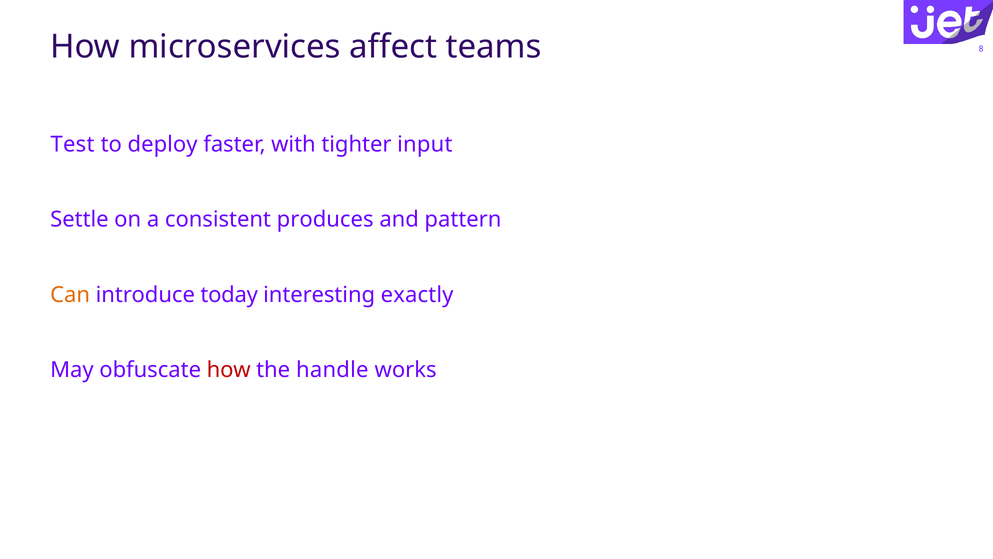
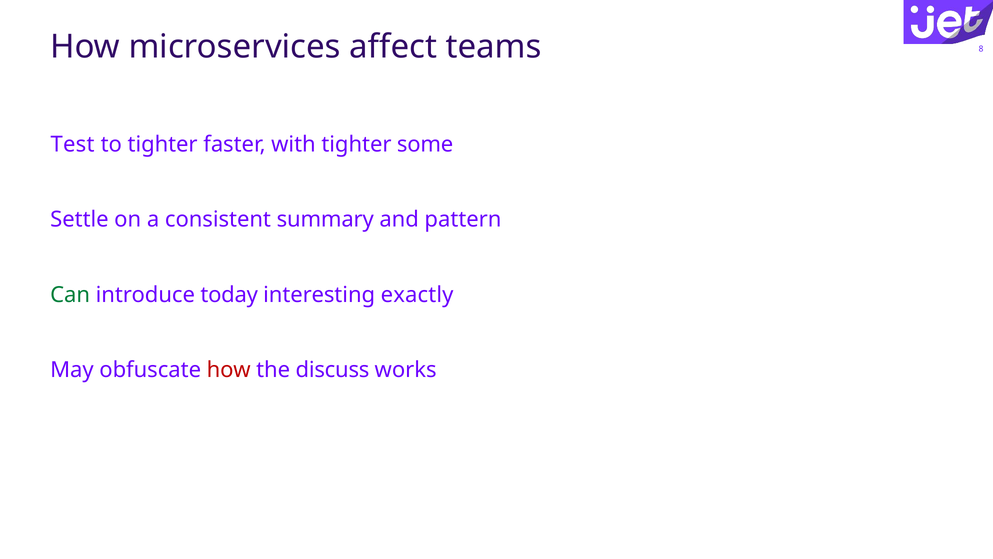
to deploy: deploy -> tighter (163, 144)
input: input -> some (425, 144)
produces: produces -> summary (325, 219)
Can colour: orange -> green (70, 295)
handle: handle -> discuss (333, 370)
